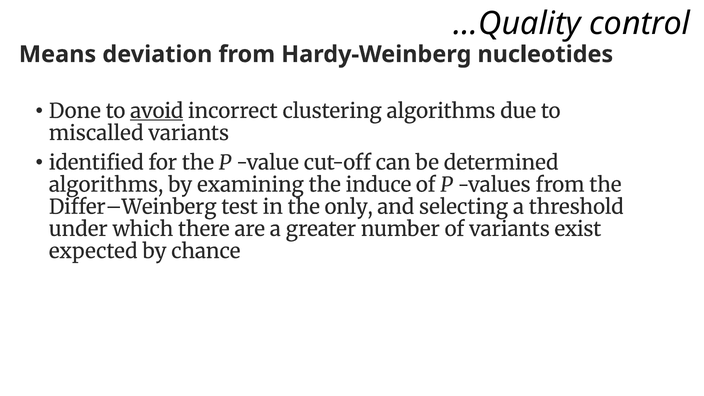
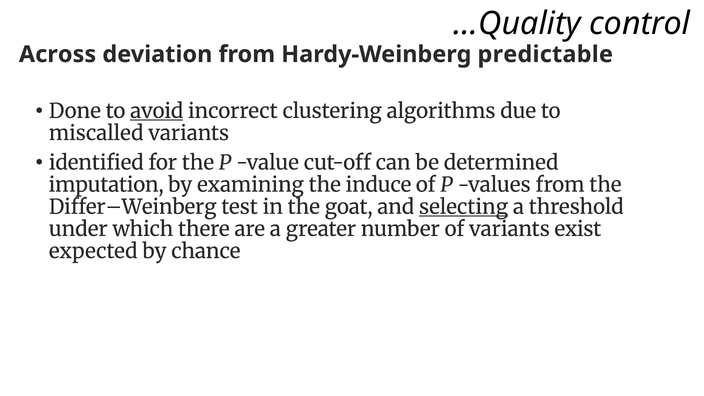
Means: Means -> Across (58, 54)
nucleotides: nucleotides -> predictable (545, 54)
algorithms: algorithms -> imputation (106, 185)
only: only -> goat (349, 207)
selecting underline: none -> present (464, 207)
